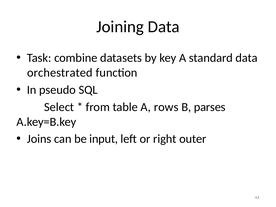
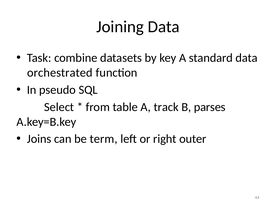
rows: rows -> track (166, 107)
input: input -> term (104, 139)
